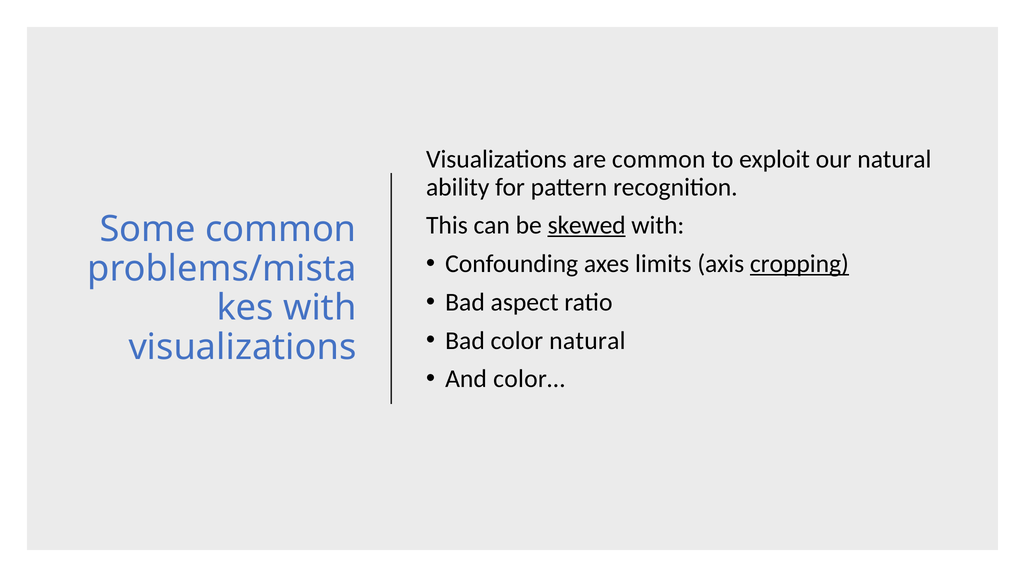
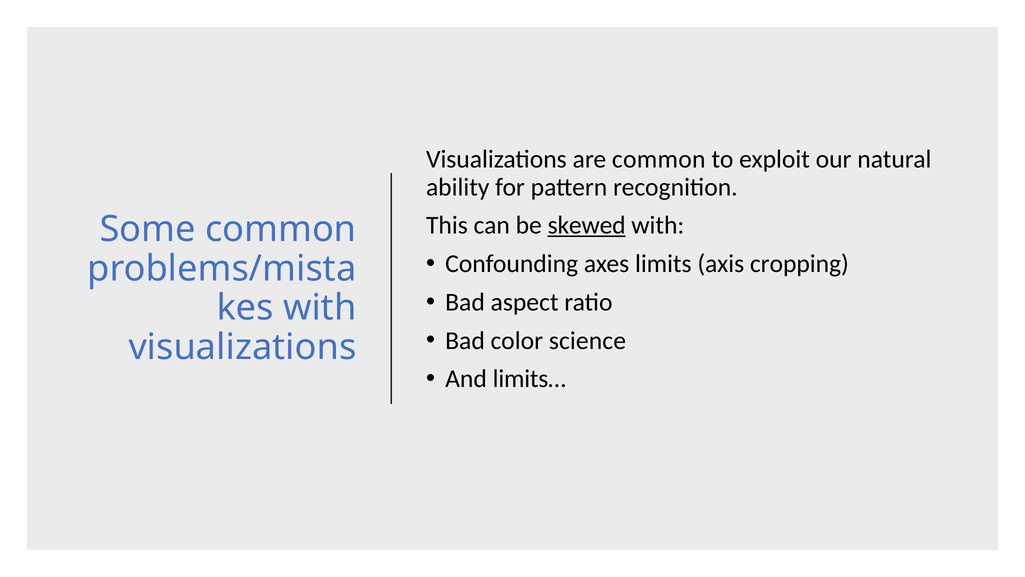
cropping underline: present -> none (799, 264)
color natural: natural -> science (587, 340)
color…: color… -> limits… (529, 379)
